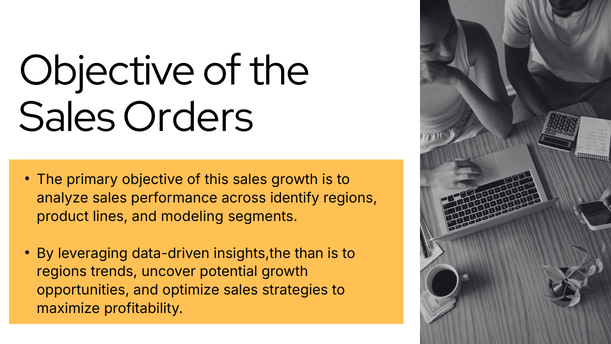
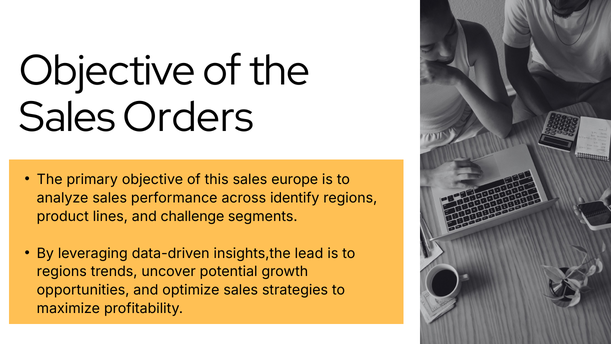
sales growth: growth -> europe (295, 179)
modeling: modeling -> challenge (192, 216)
than: than -> lead (309, 253)
